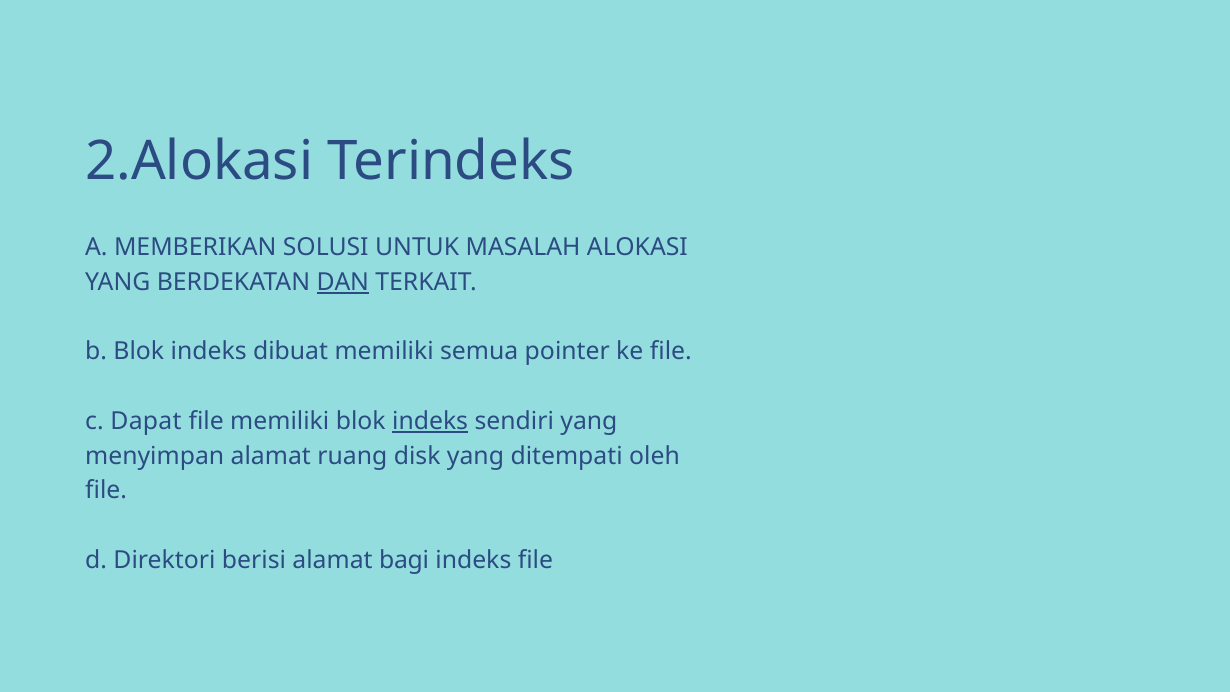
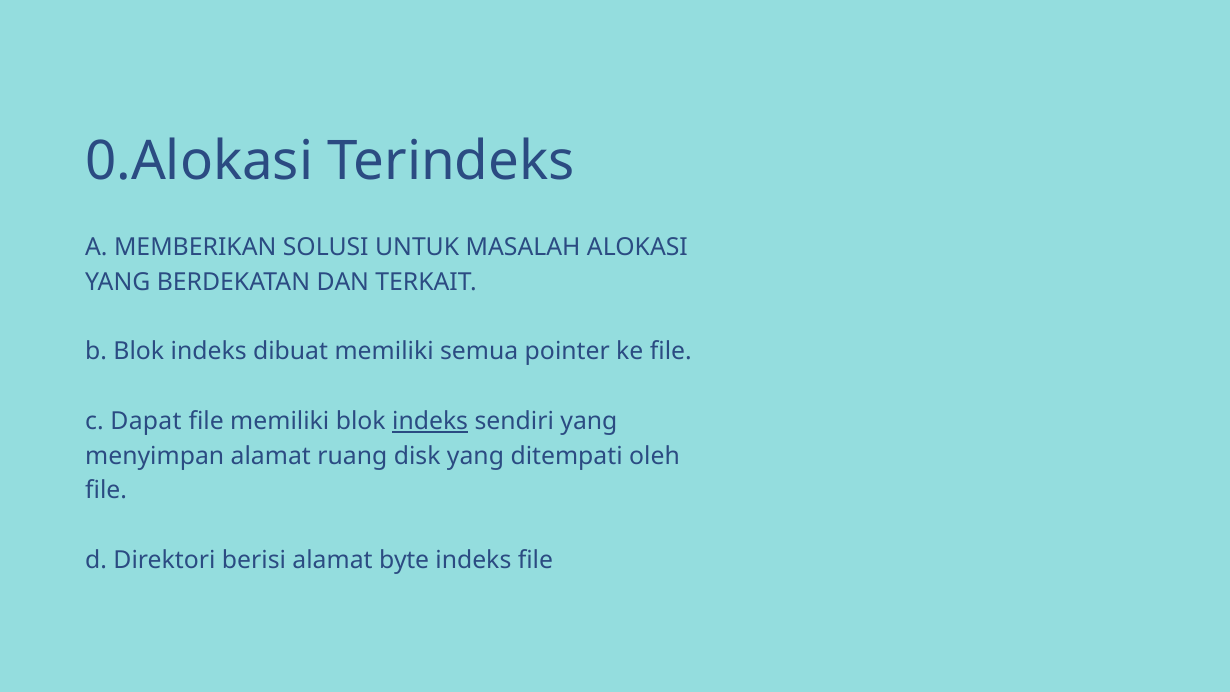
2.Alokasi: 2.Alokasi -> 0.Alokasi (199, 162)
DAN underline: present -> none (343, 282)
bagi: bagi -> byte (404, 560)
